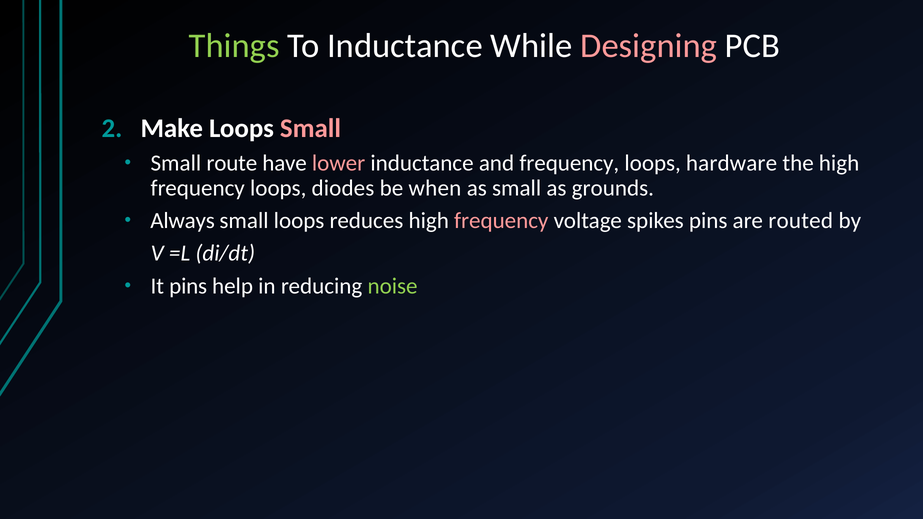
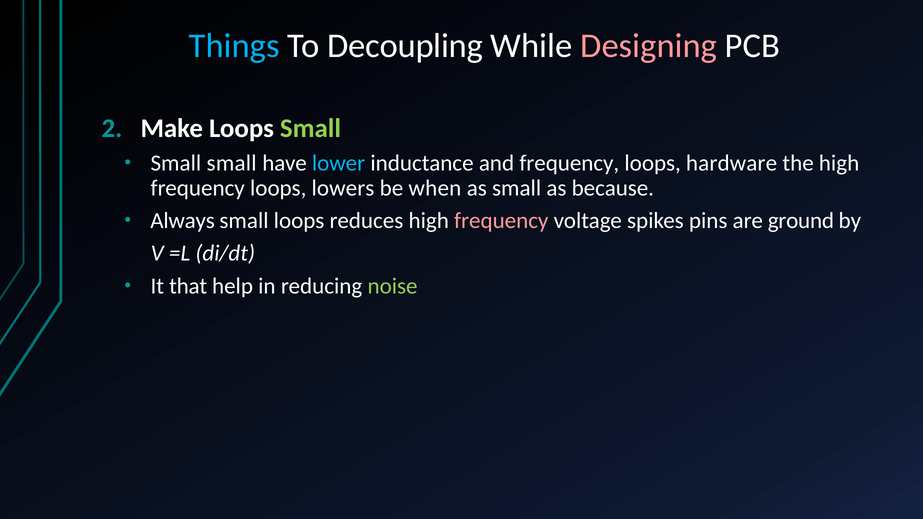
Things colour: light green -> light blue (234, 46)
To Inductance: Inductance -> Decoupling (405, 46)
Small colour: pink -> light green (310, 129)
Small route: route -> small (232, 163)
lower colour: pink -> light blue (339, 163)
diodes: diodes -> lowers (343, 188)
grounds: grounds -> because (613, 188)
routed: routed -> ground (801, 221)
It pins: pins -> that (188, 286)
